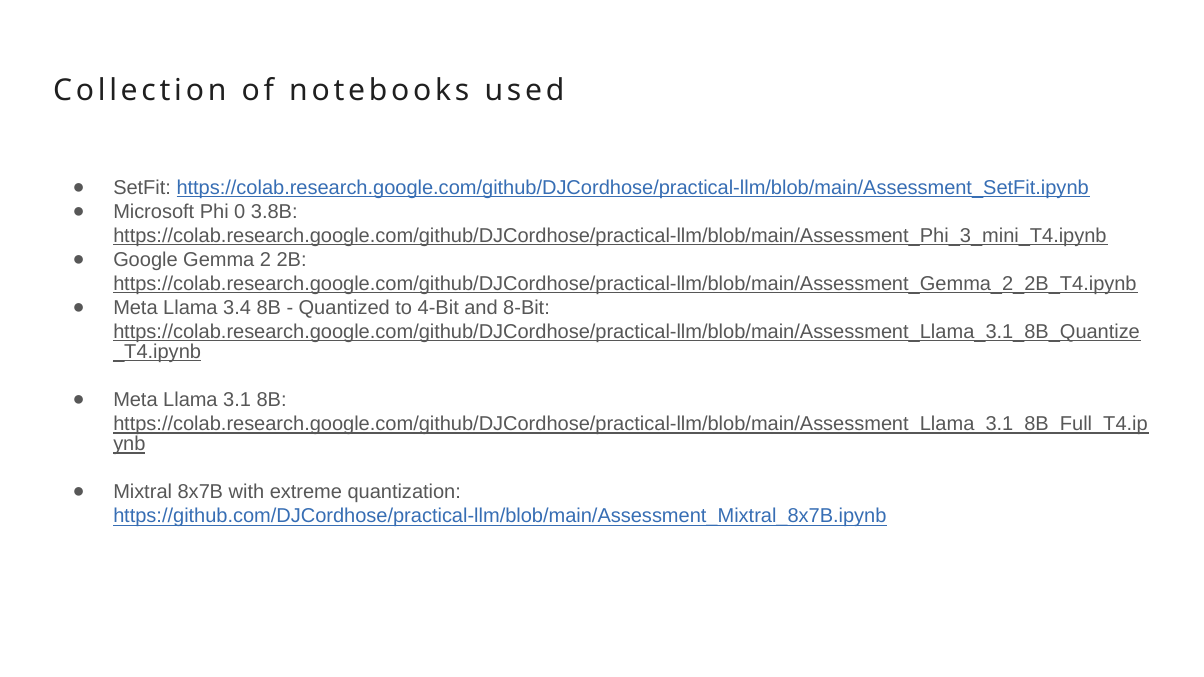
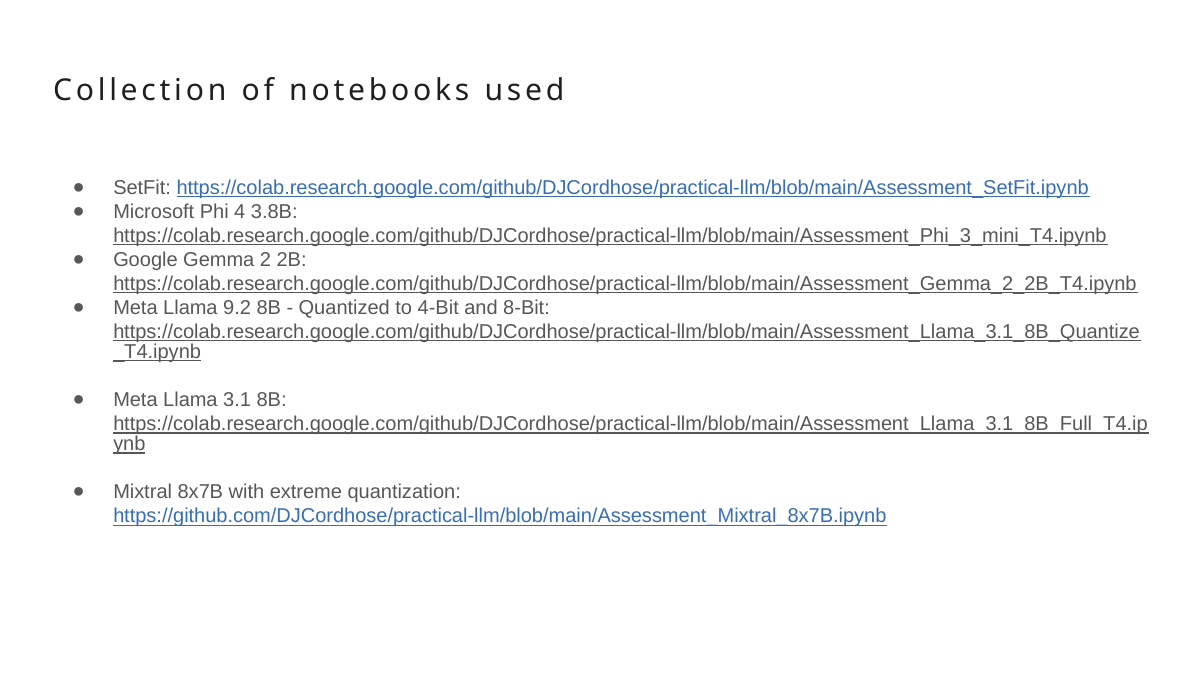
0: 0 -> 4 (240, 212)
3.4: 3.4 -> 9.2 (237, 308)
